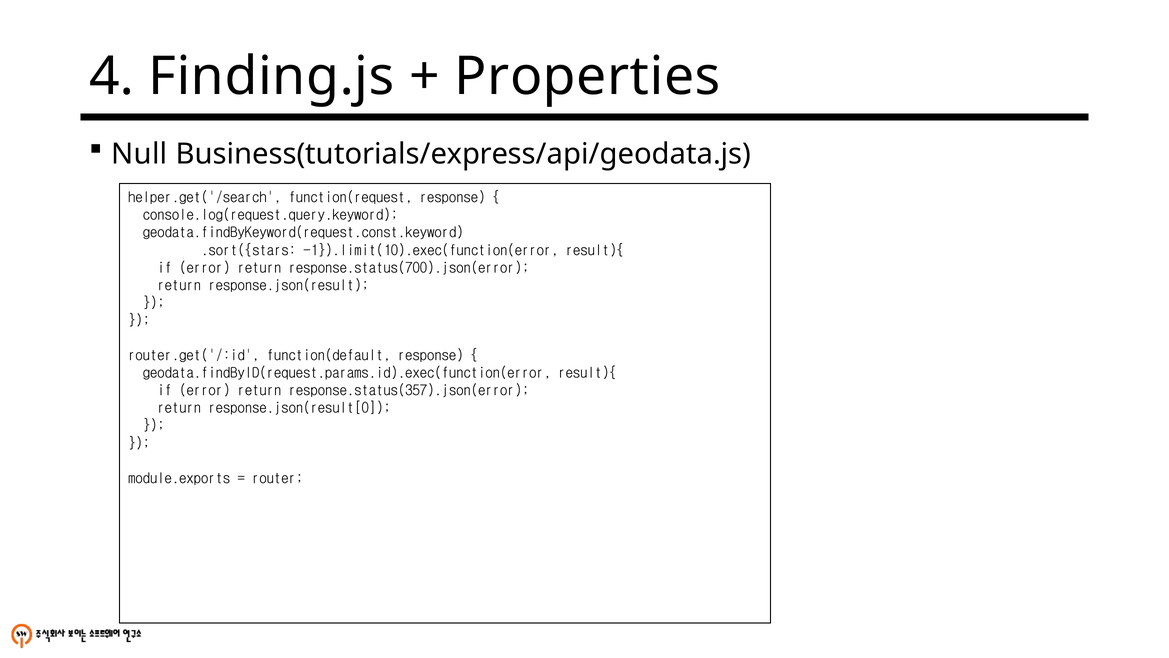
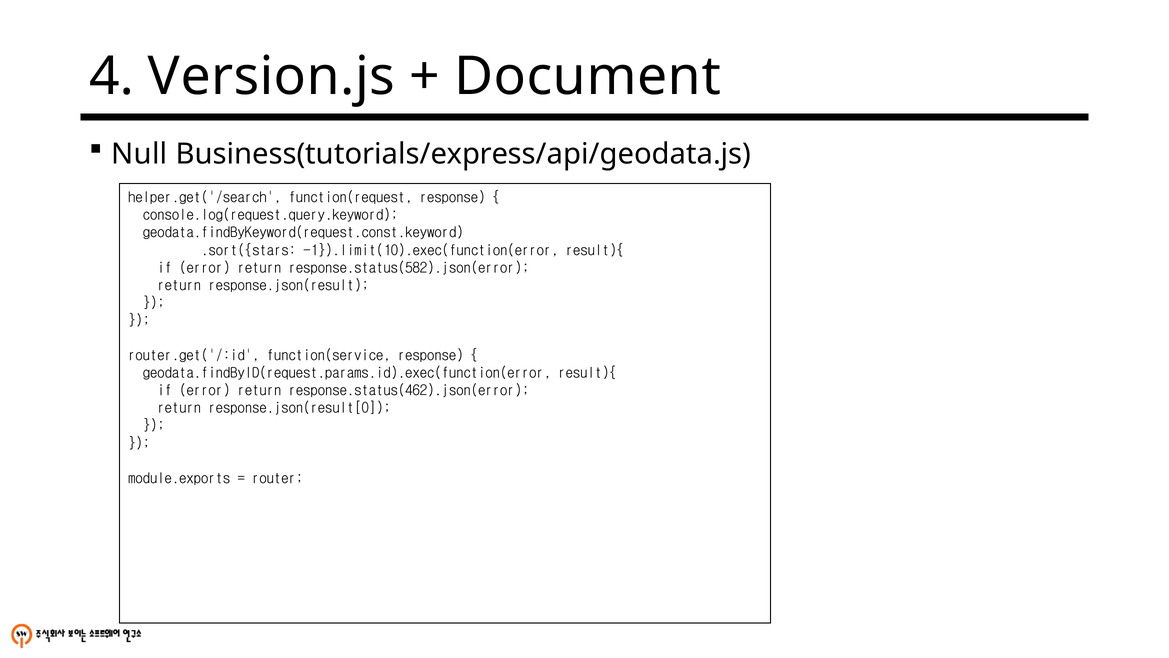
Finding.js: Finding.js -> Version.js (271, 77)
Properties: Properties -> Document (587, 77)
response.status(700).json(error: response.status(700).json(error -> response.status(582).json(error (409, 268)
function(default: function(default -> function(service (329, 355)
response.status(357).json(error: response.status(357).json(error -> response.status(462).json(error (409, 390)
